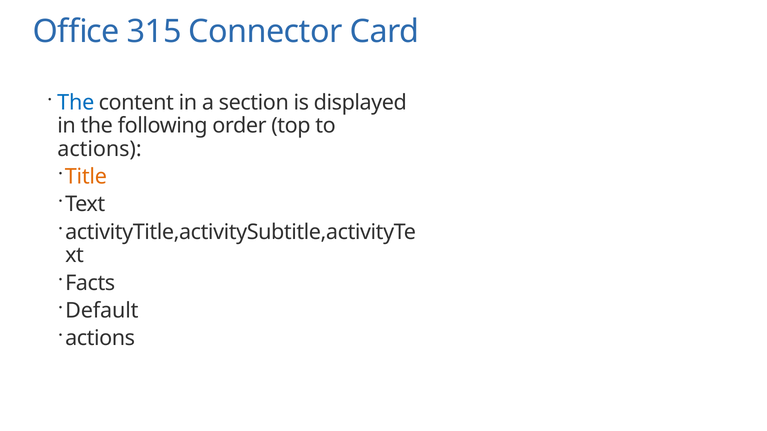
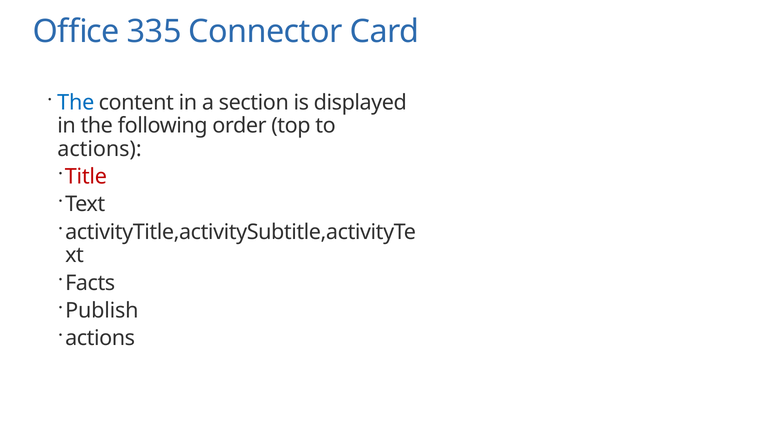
315: 315 -> 335 (154, 32)
Title colour: orange -> red (86, 177)
Default: Default -> Publish (102, 311)
